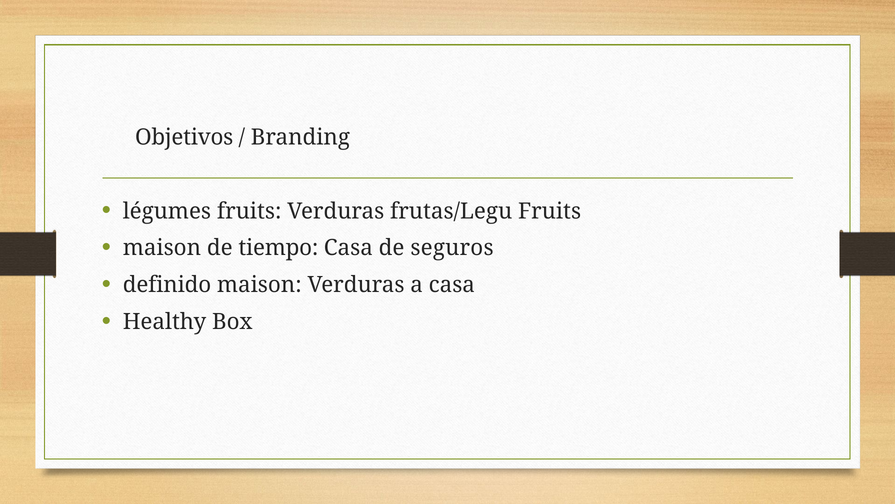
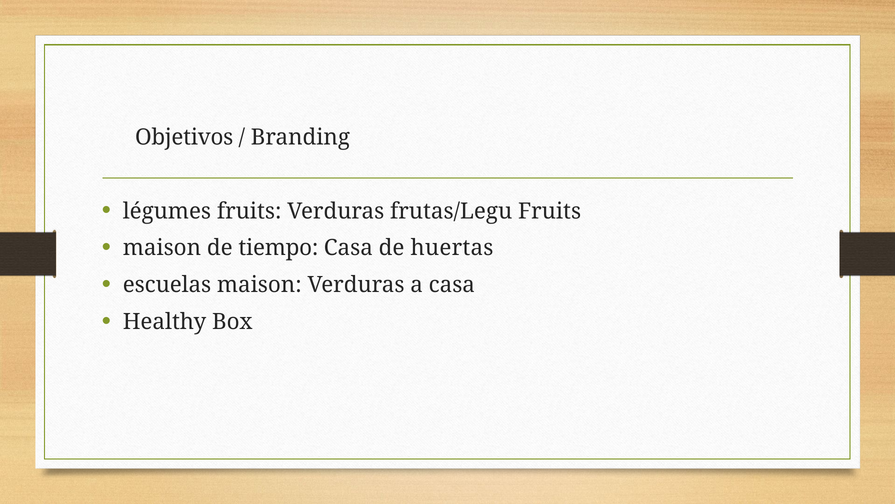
seguros: seguros -> huertas (452, 248)
definido: definido -> escuelas (167, 285)
